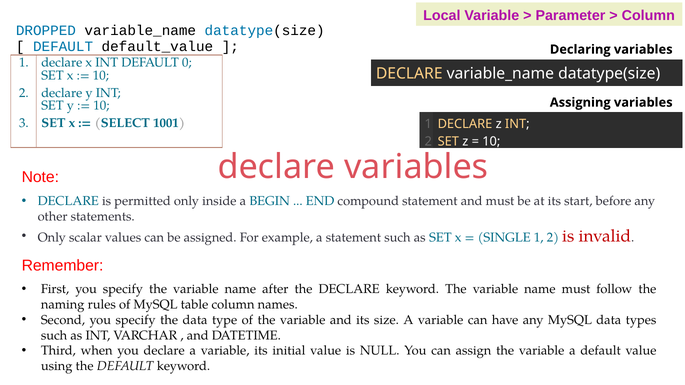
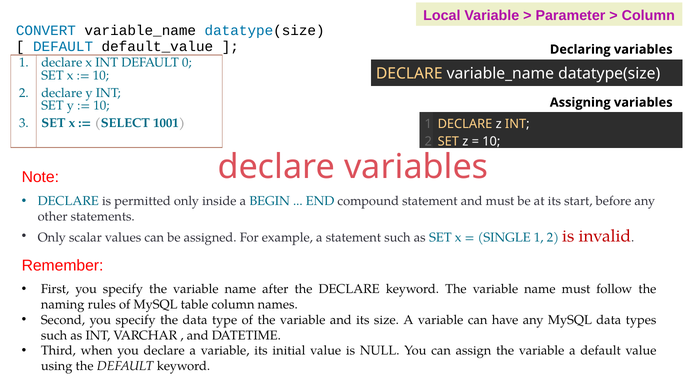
DROPPED: DROPPED -> CONVERT (46, 30)
